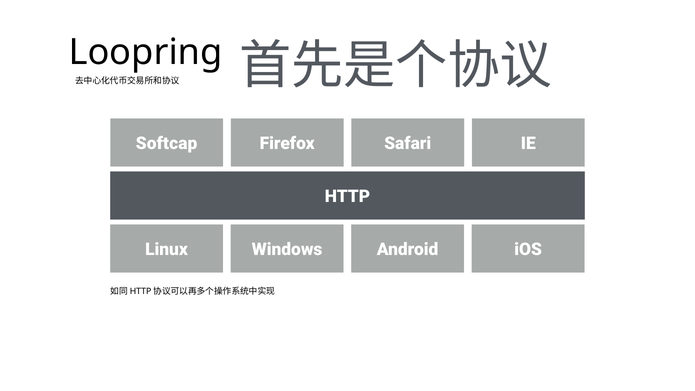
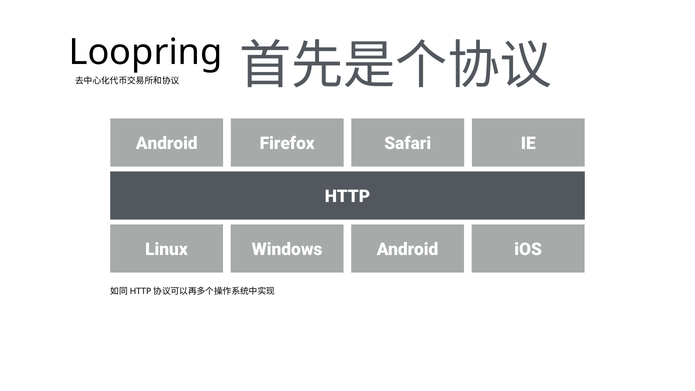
Softcap: Softcap -> Android (167, 144)
